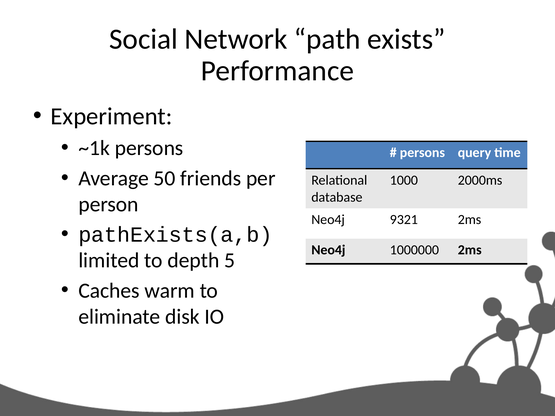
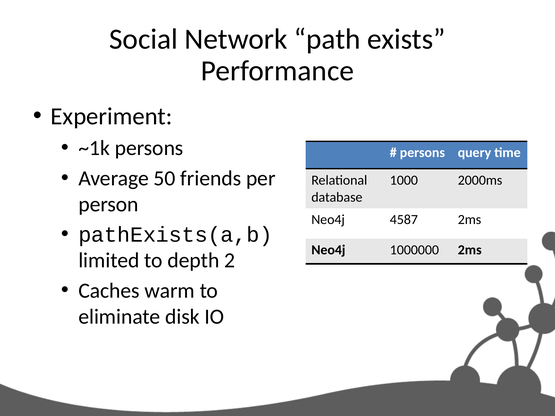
9321: 9321 -> 4587 (404, 220)
5: 5 -> 2 (230, 261)
